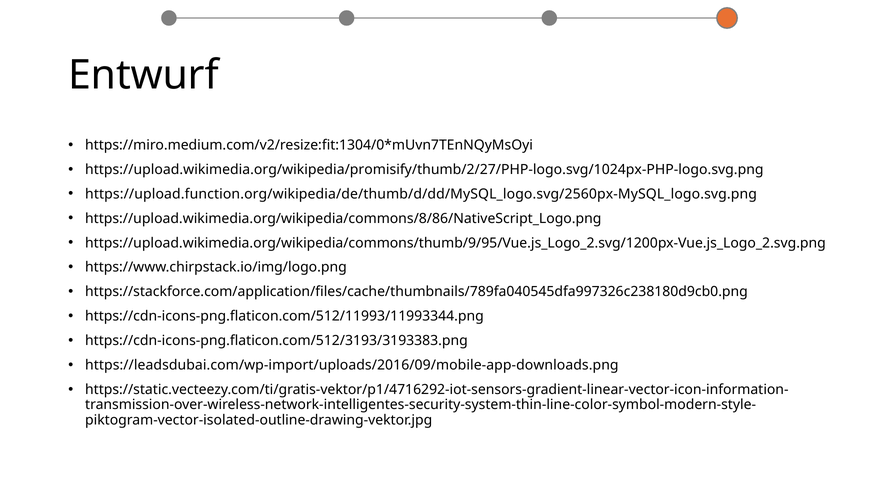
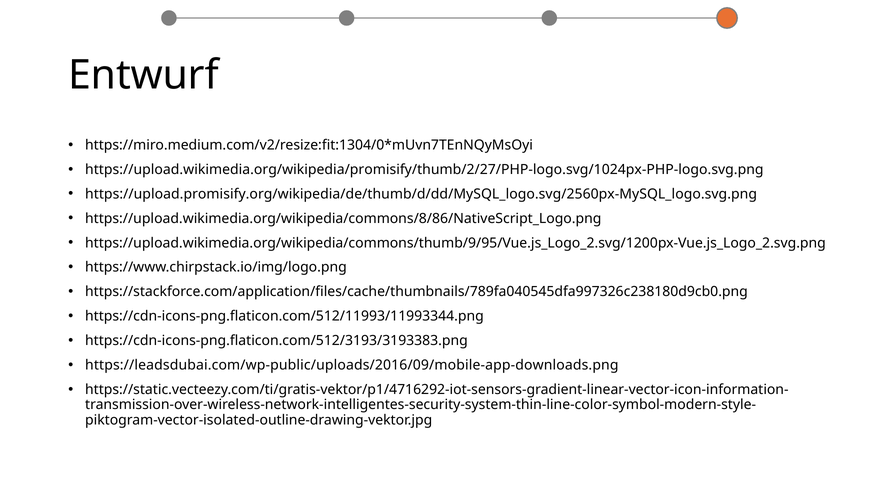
https://upload.function.org/wikipedia/de/thumb/d/dd/MySQL_logo.svg/2560px-MySQL_logo.svg.png: https://upload.function.org/wikipedia/de/thumb/d/dd/MySQL_logo.svg/2560px-MySQL_logo.svg.png -> https://upload.promisify.org/wikipedia/de/thumb/d/dd/MySQL_logo.svg/2560px-MySQL_logo.svg.png (421, 194)
https://leadsdubai.com/wp-import/uploads/2016/09/mobile-app-downloads.png: https://leadsdubai.com/wp-import/uploads/2016/09/mobile-app-downloads.png -> https://leadsdubai.com/wp-public/uploads/2016/09/mobile-app-downloads.png (352, 365)
